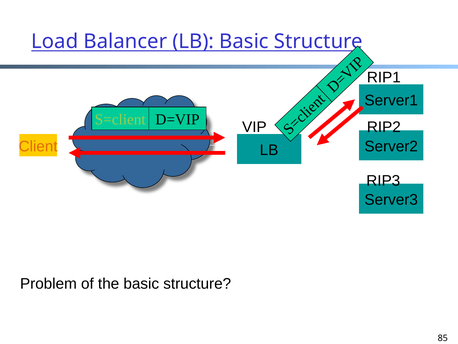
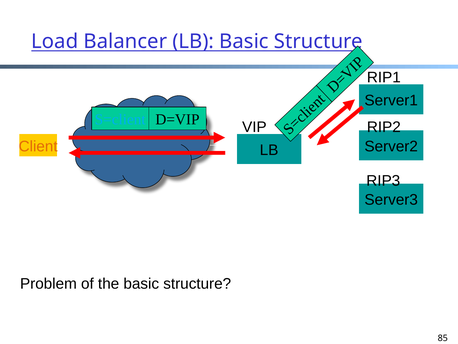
S=client colour: light green -> light blue (120, 119)
